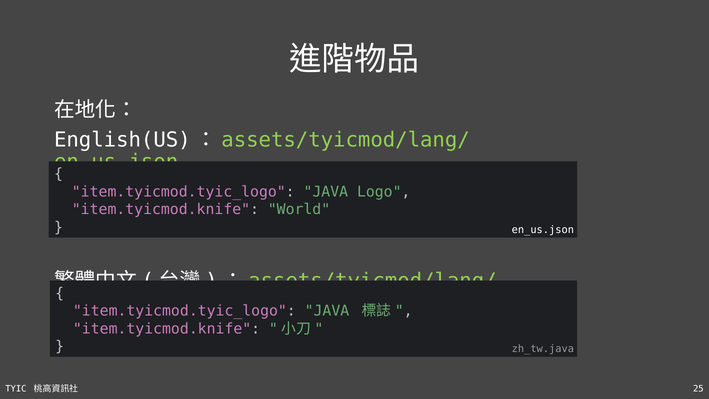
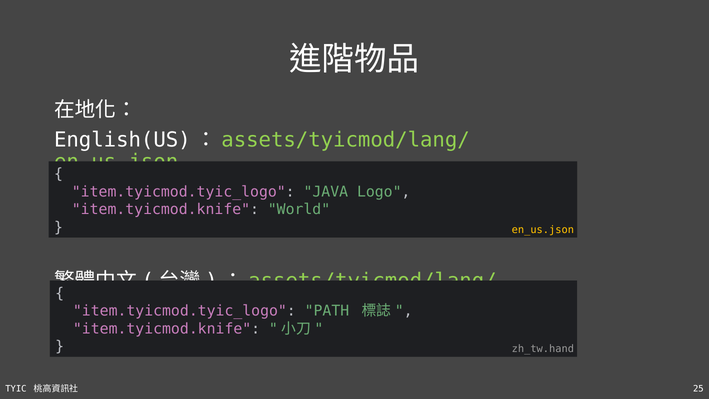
en_us.json colour: white -> yellow (543, 230)
JAVA: JAVA -> PATH (327, 311)
zh_tw.java: zh_tw.java -> zh_tw.hand (543, 349)
